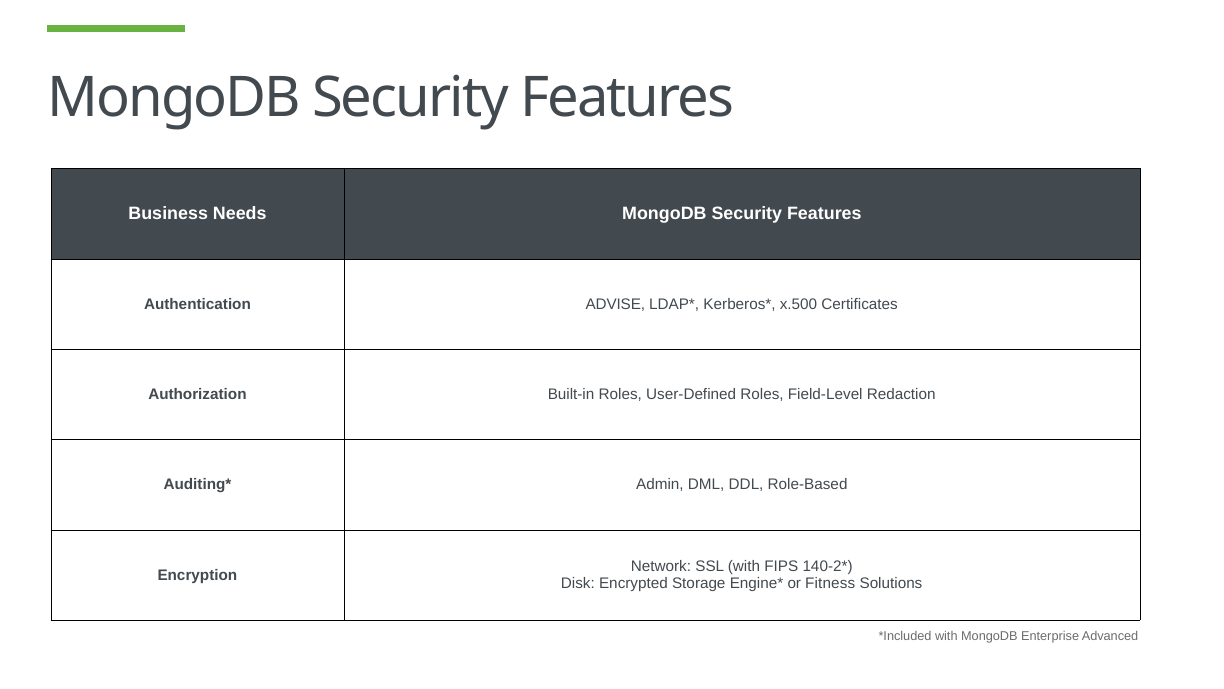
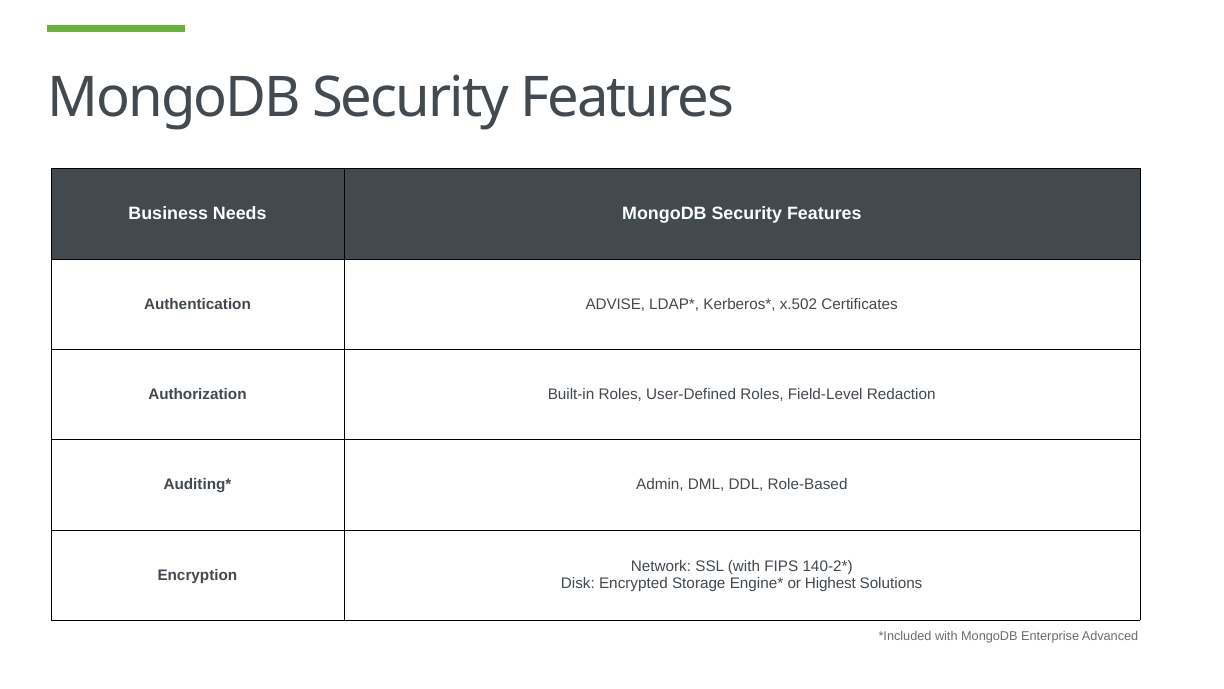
x.500: x.500 -> x.502 (798, 304)
Fitness: Fitness -> Highest (830, 583)
